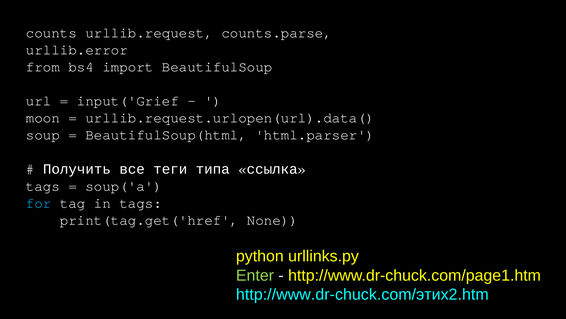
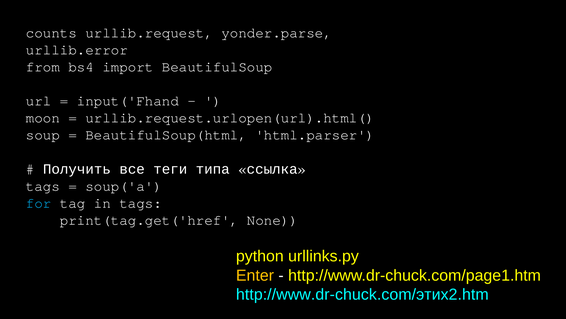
counts.parse: counts.parse -> yonder.parse (277, 33)
input('Grief: input('Grief -> input('Fhand (128, 101)
urllib.request.urlopen(url).data(: urllib.request.urlopen(url).data( -> urllib.request.urlopen(url).html( (230, 118)
Enter colour: light green -> yellow (255, 275)
